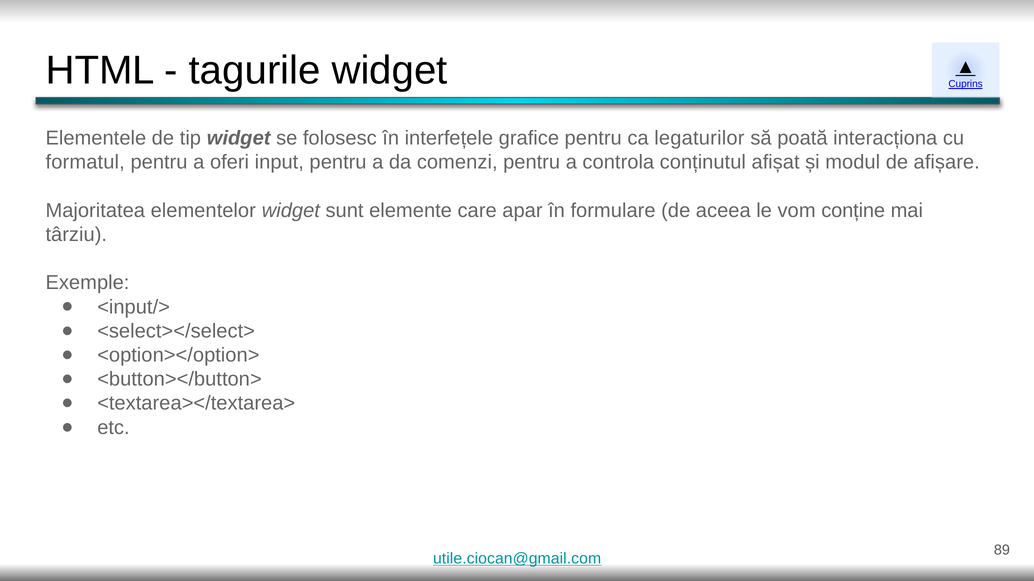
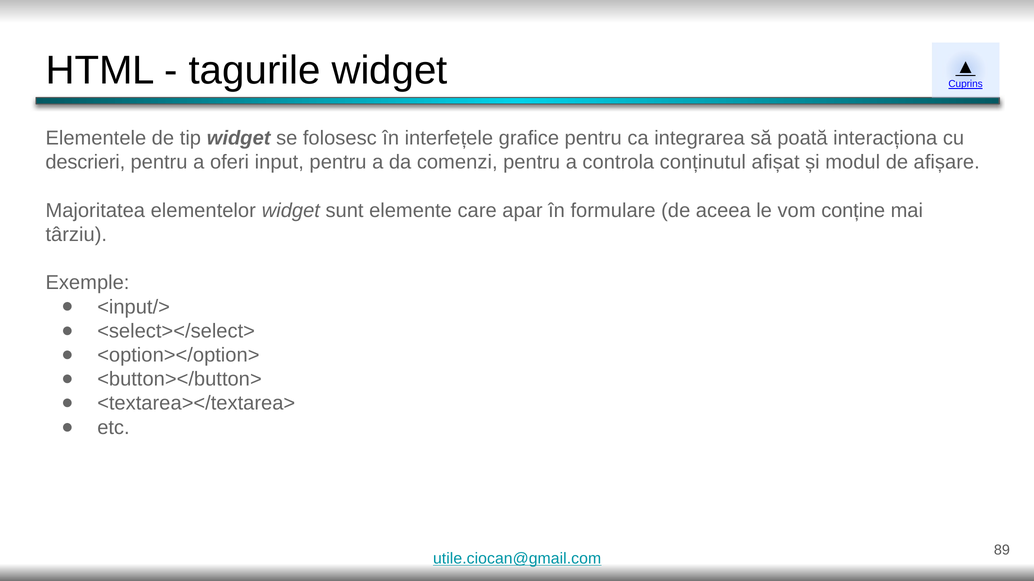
legaturilor: legaturilor -> integrarea (700, 138)
formatul: formatul -> descrieri (85, 162)
